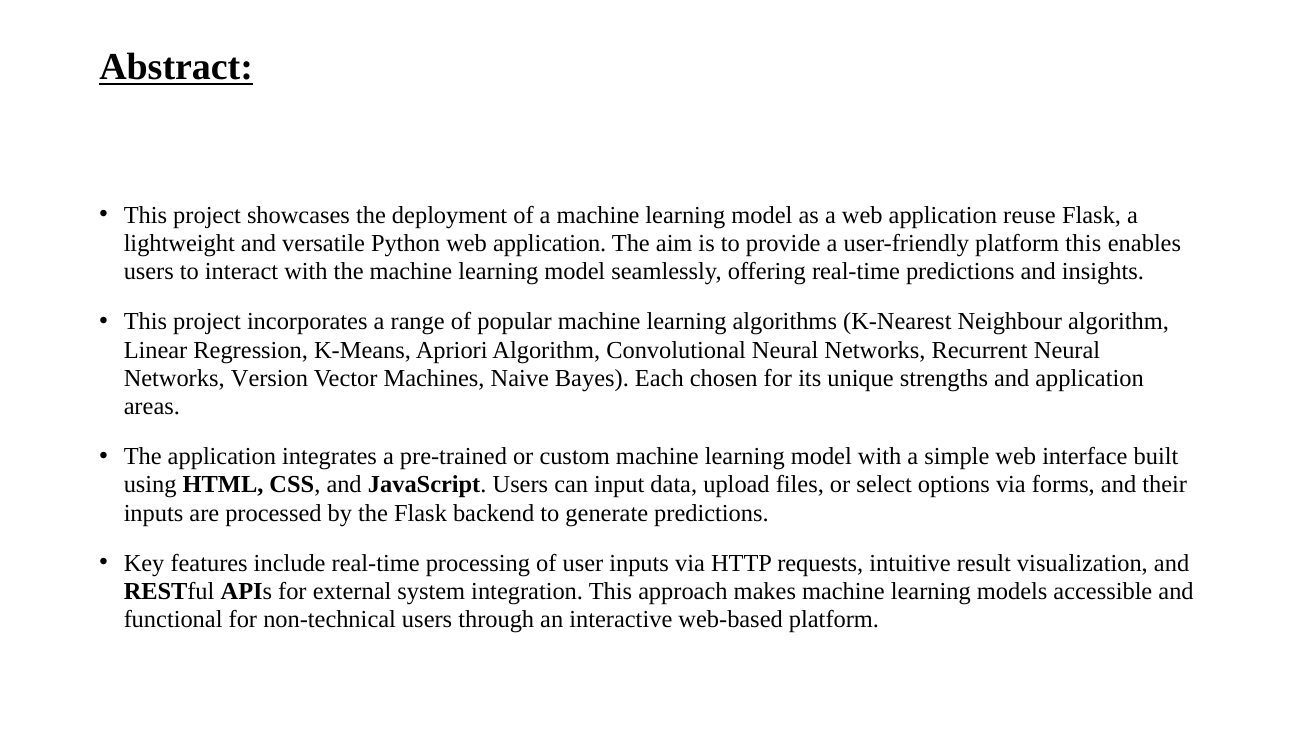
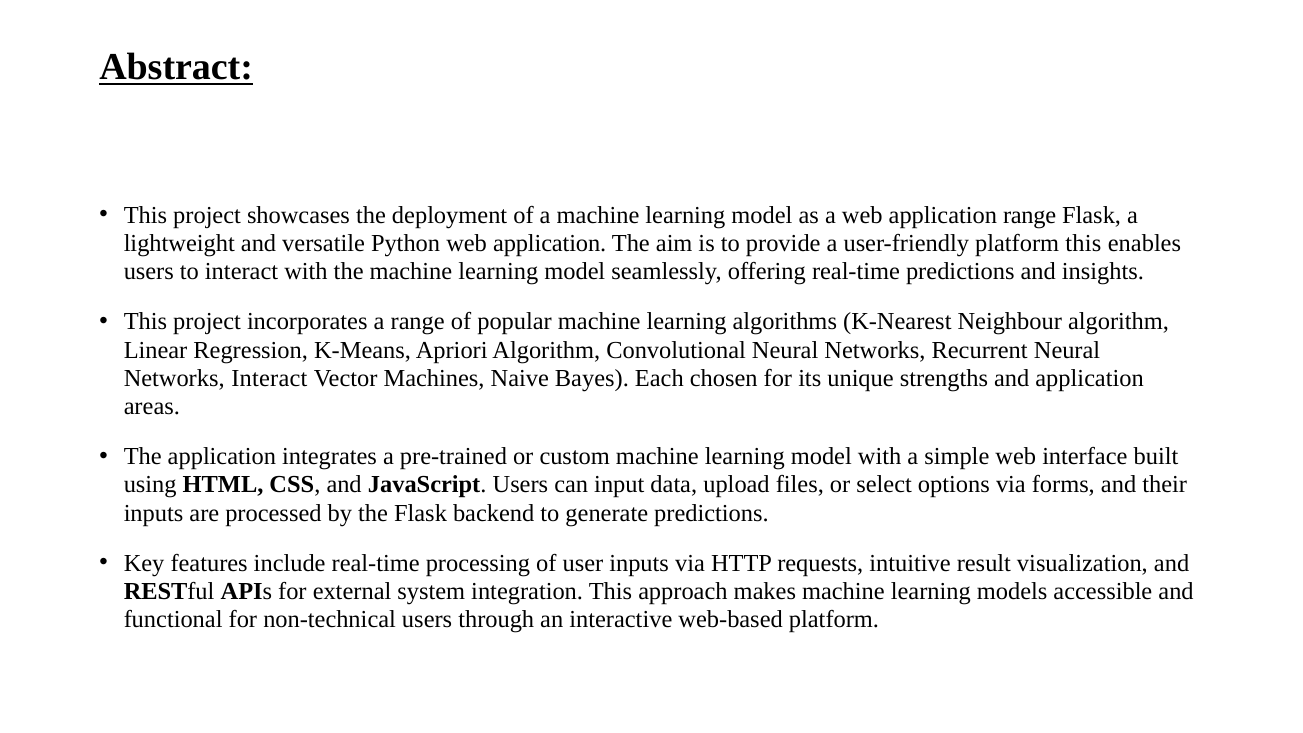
application reuse: reuse -> range (1030, 215)
Networks Version: Version -> Interact (269, 378)
